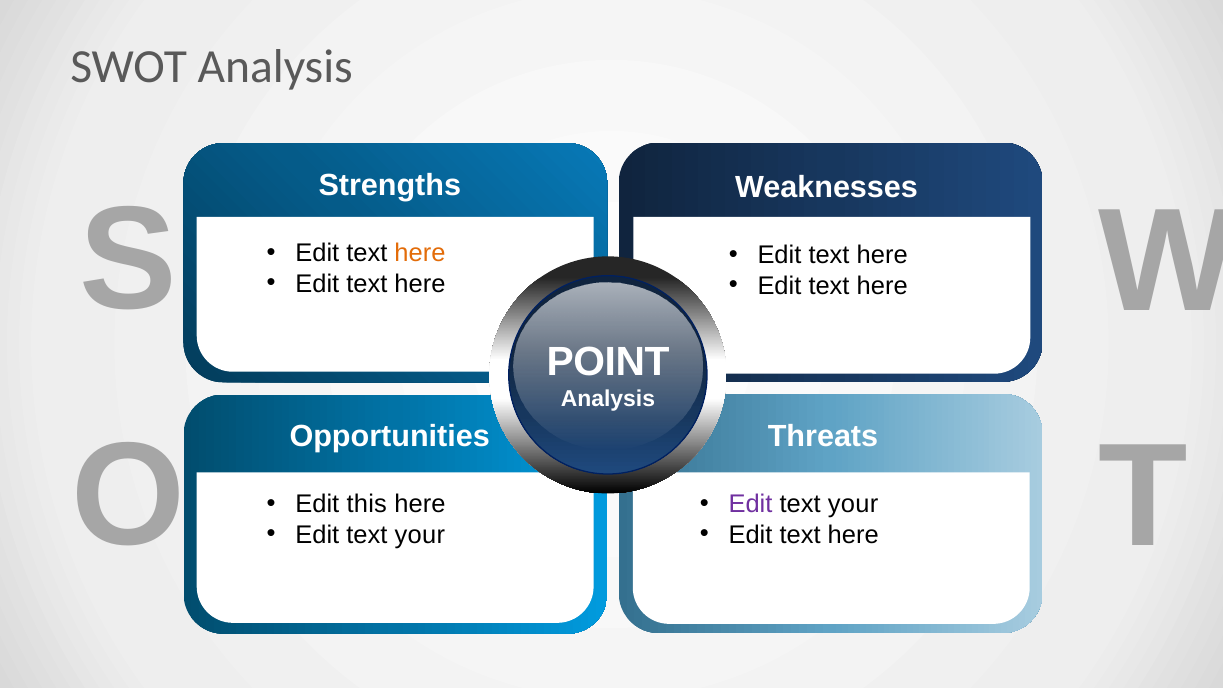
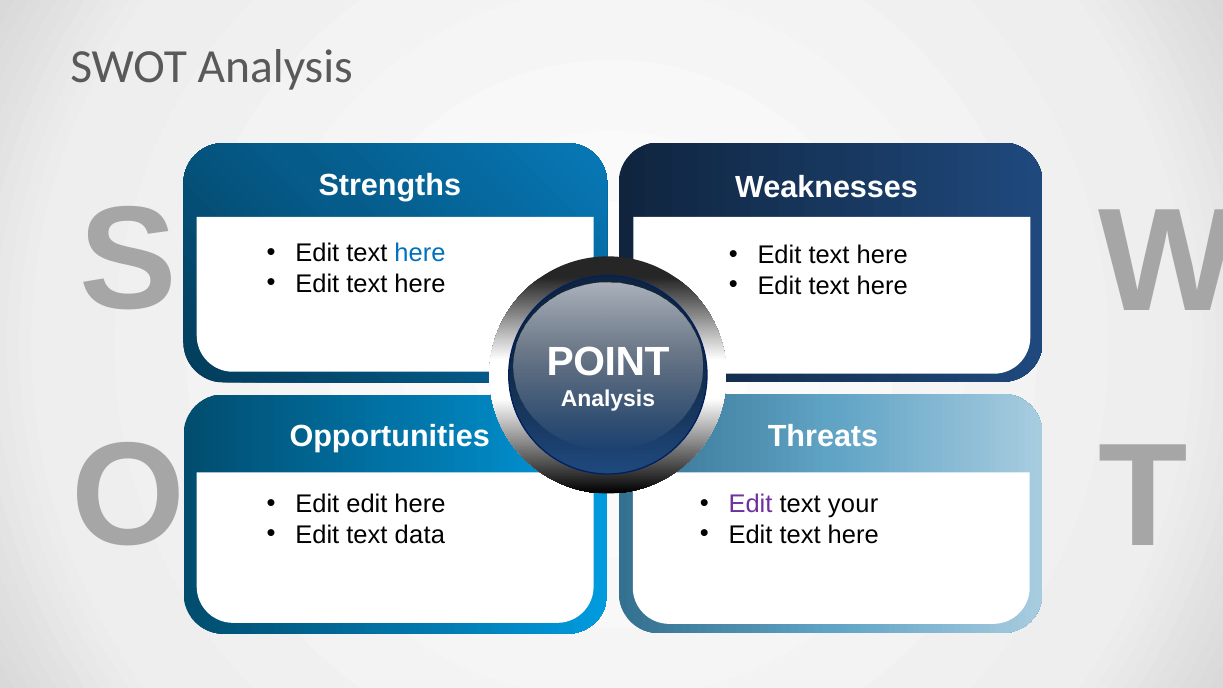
here colour: orange -> blue (420, 253)
Edit this: this -> edit (367, 504)
your: your -> data (420, 535)
